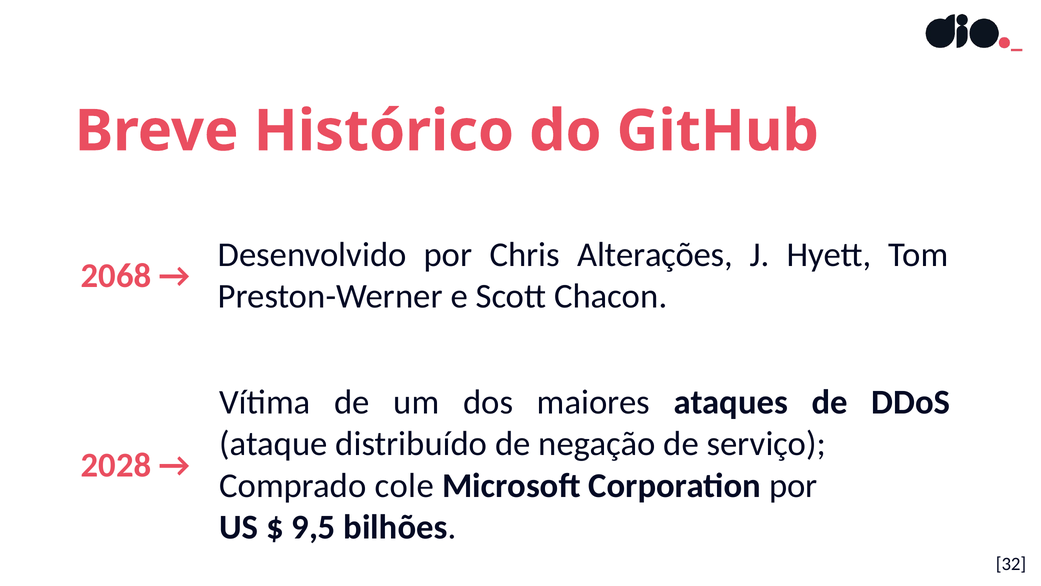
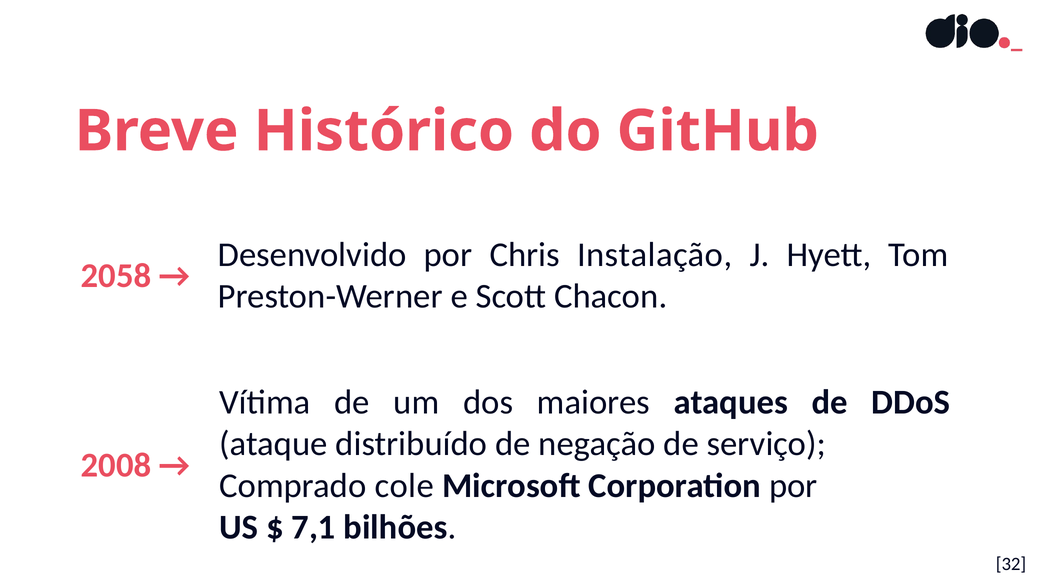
Alterações: Alterações -> Instalação (655, 254)
2068: 2068 -> 2058 (116, 275)
2028: 2028 -> 2008 (116, 465)
9,5: 9,5 -> 7,1 (314, 527)
